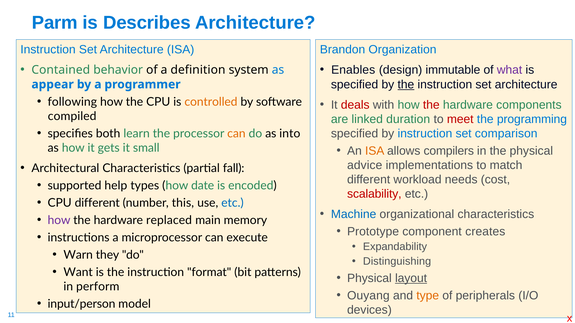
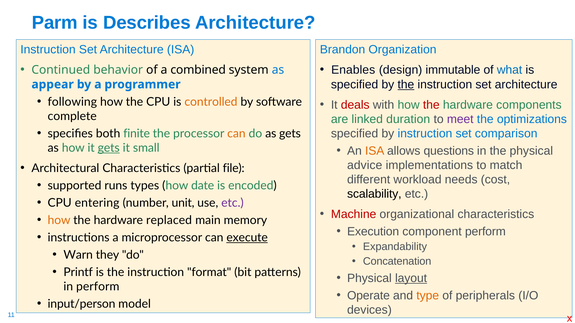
Contained: Contained -> Continued (61, 70)
definition: definition -> combined (198, 70)
what colour: purple -> blue (510, 70)
compiled: compiled -> complete (72, 116)
meet colour: red -> purple (460, 119)
programming: programming -> optimizations (532, 119)
learn: learn -> finite (137, 134)
as into: into -> gets (290, 134)
gets underline: none -> present (109, 148)
compilers: compilers -> questions (449, 151)
fall: fall -> file (234, 168)
help: help -> runs (116, 186)
scalability colour: red -> black (374, 194)
CPU different: different -> entering (97, 203)
this: this -> unit (183, 203)
etc colour: blue -> purple (232, 203)
Machine colour: blue -> red (354, 215)
how colour: purple -> orange (59, 220)
Prototype: Prototype -> Execution (373, 232)
component creates: creates -> perform (485, 232)
execute underline: none -> present (247, 238)
Distinguishing: Distinguishing -> Concatenation (397, 262)
Want: Want -> Printf (78, 273)
Ouyang: Ouyang -> Operate (368, 296)
